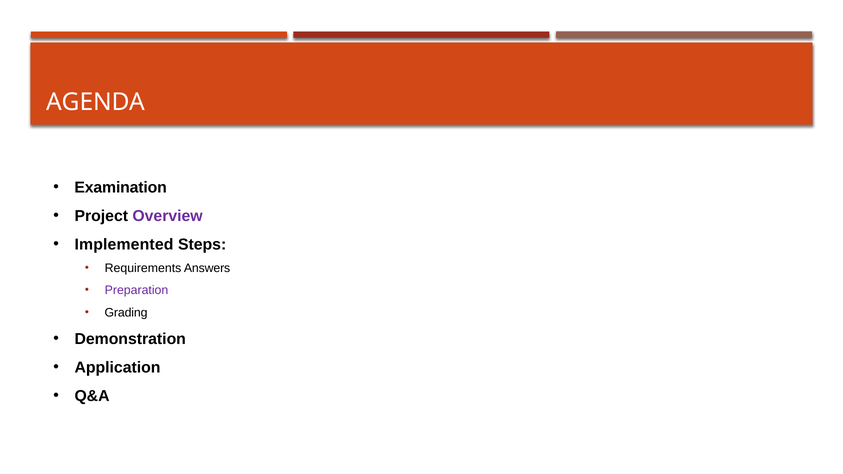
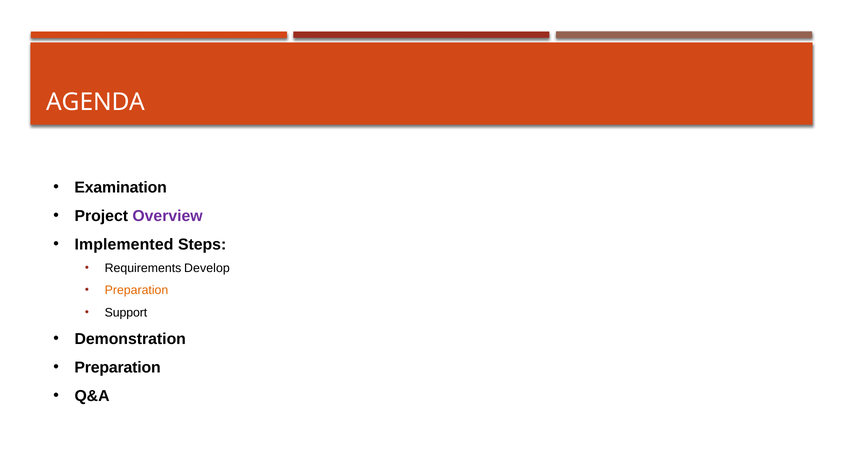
Answers: Answers -> Develop (207, 268)
Preparation colour: purple -> orange (137, 291)
Grading: Grading -> Support (126, 313)
Application: Application -> Preparation (118, 368)
